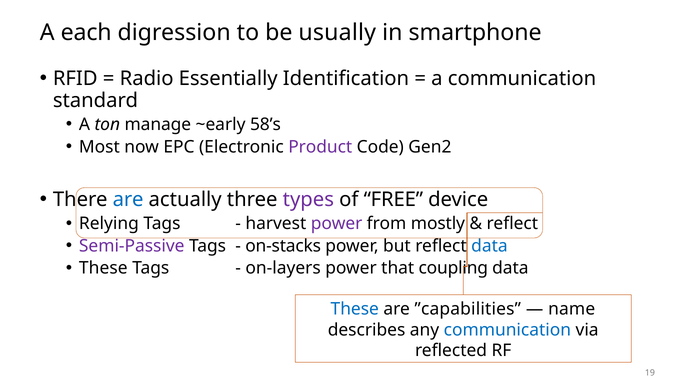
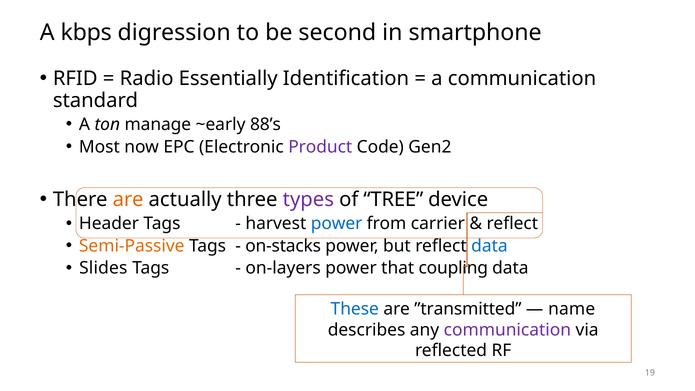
each: each -> kbps (86, 32)
usually: usually -> second (337, 32)
58’s: 58’s -> 88’s (265, 124)
are colour: blue -> orange (128, 200)
FREE: FREE -> TREE (393, 200)
Relying: Relying -> Header (109, 223)
power colour: purple -> blue (337, 223)
mostly: mostly -> carrier (438, 223)
Semi-Passive colour: purple -> orange (132, 246)
These: These -> Slides (103, 268)
”capabilities: ”capabilities -> ”transmitted (468, 309)
communication colour: blue -> purple (507, 330)
